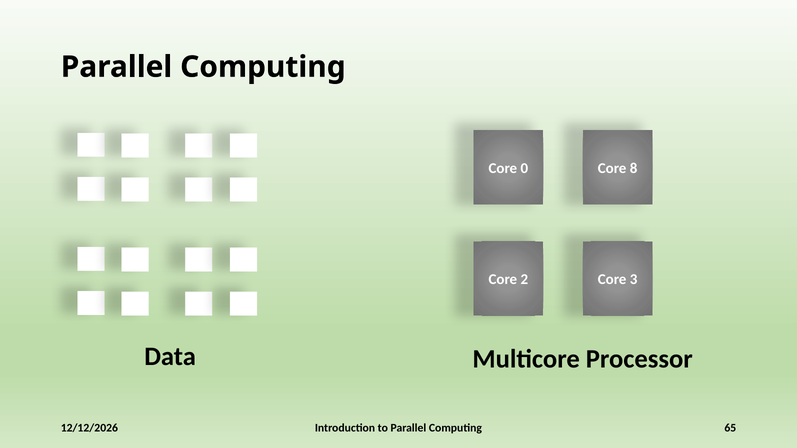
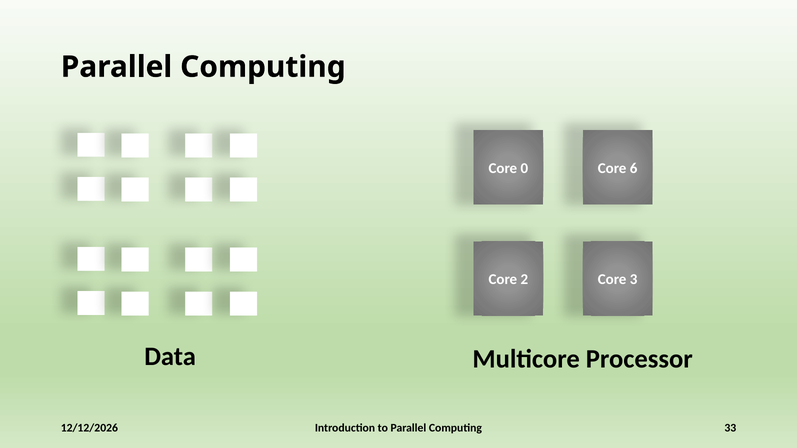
8: 8 -> 6 (634, 168)
65: 65 -> 33 (730, 428)
